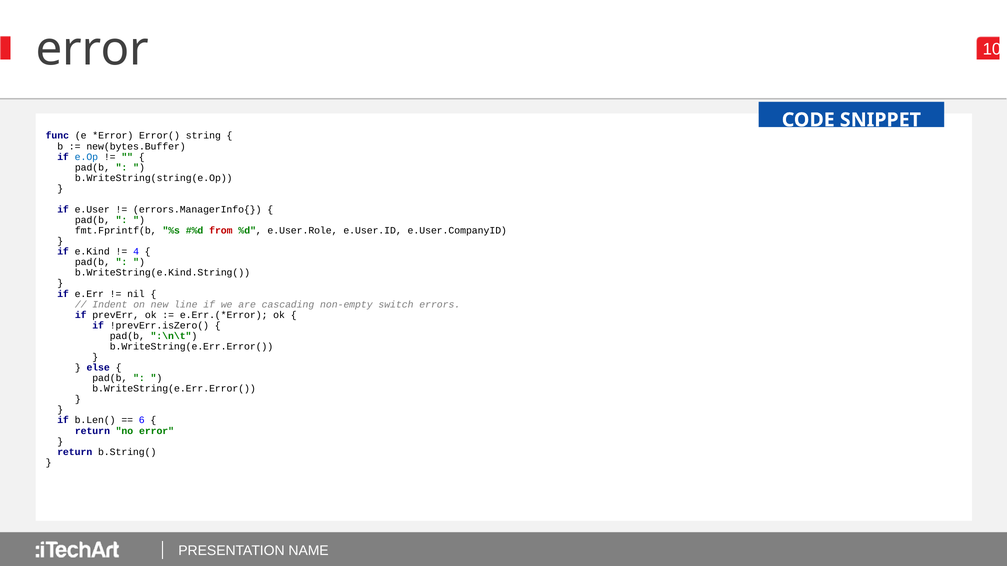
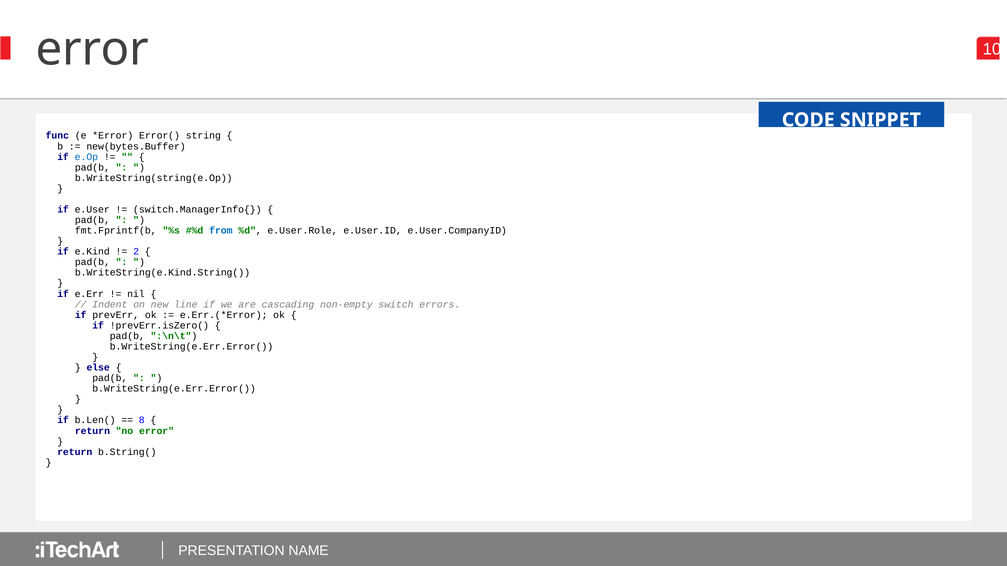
errors.ManagerInfo{: errors.ManagerInfo{ -> switch.ManagerInfo{ (197, 210)
from colour: red -> blue (221, 231)
4: 4 -> 2 (136, 252)
6: 6 -> 8 (142, 421)
